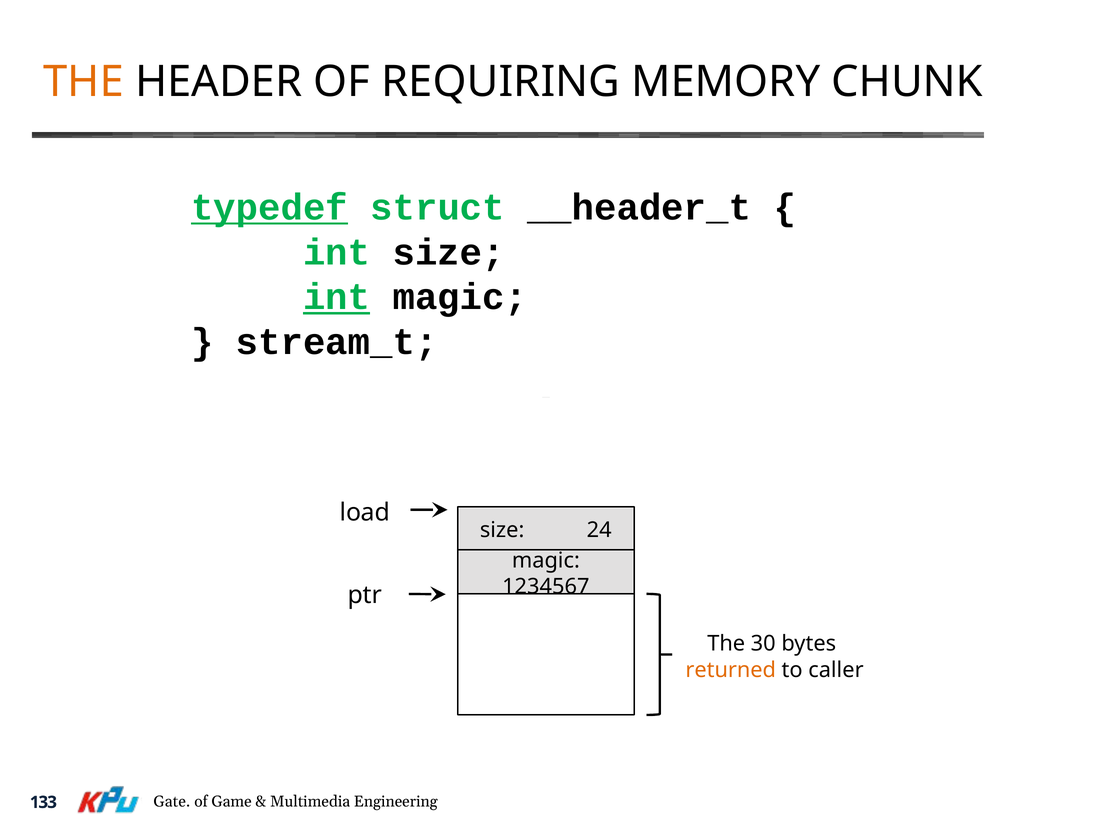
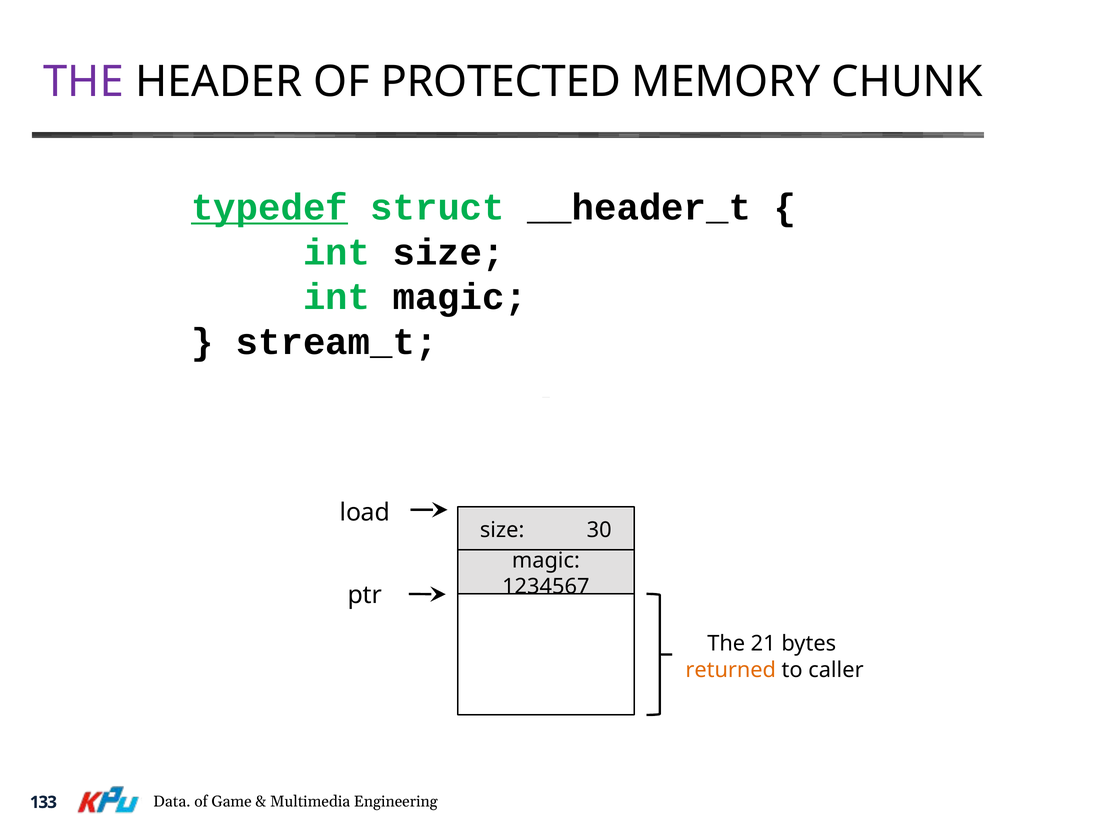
THE colour: orange -> purple (84, 82)
REQUIRING: REQUIRING -> PROTECTED (501, 82)
int underline: present -> none (337, 297)
24: 24 -> 30 (599, 530)
30: 30 -> 21 (763, 644)
Gate: Gate -> Data (172, 802)
